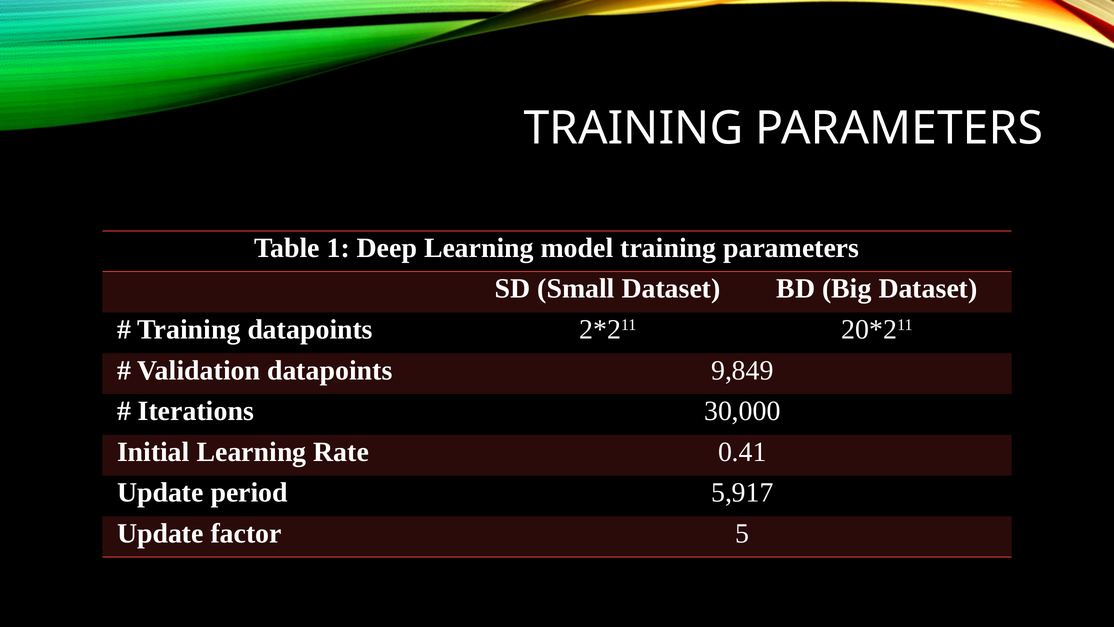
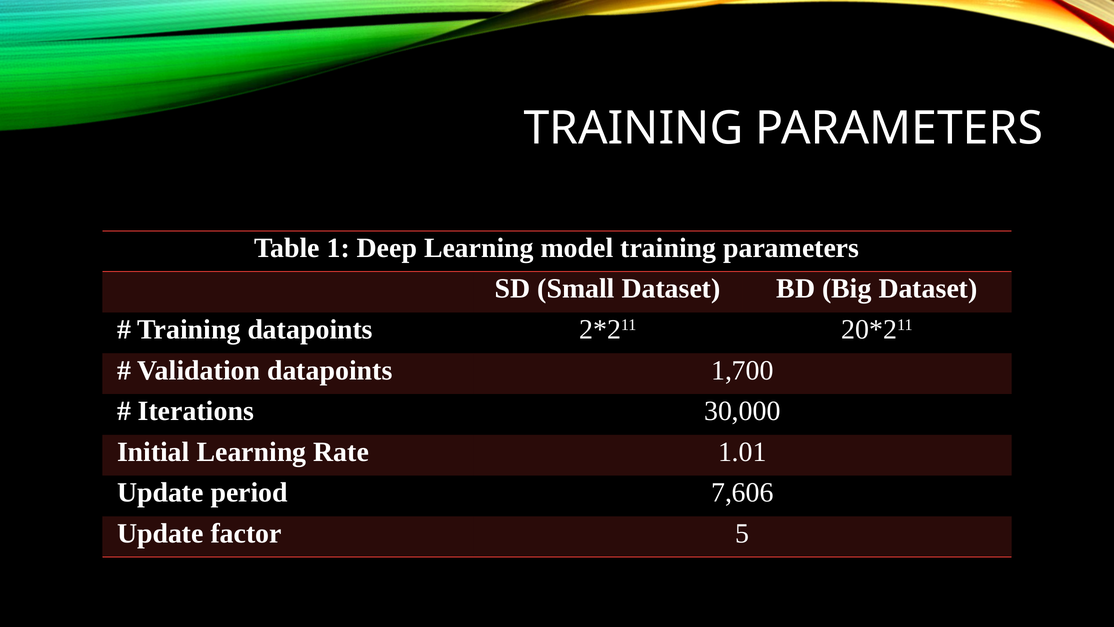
9,849: 9,849 -> 1,700 (742, 370)
0.41: 0.41 -> 1.01 (742, 452)
5,917: 5,917 -> 7,606 (742, 492)
